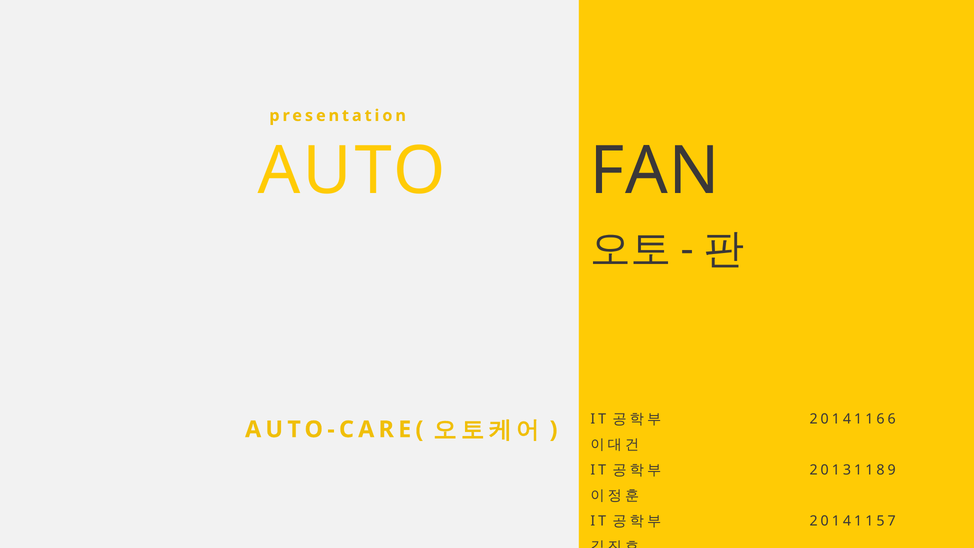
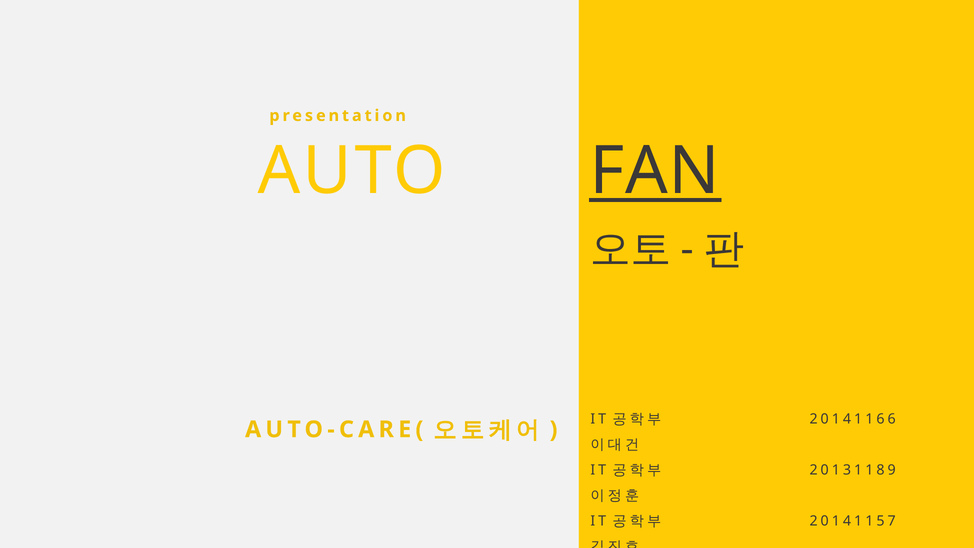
FAN underline: none -> present (655, 171)
